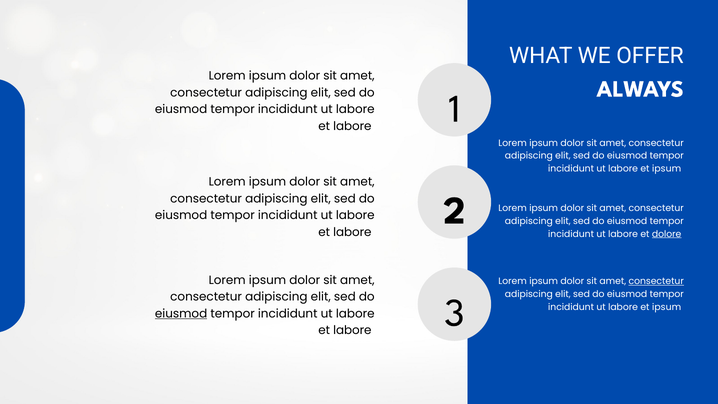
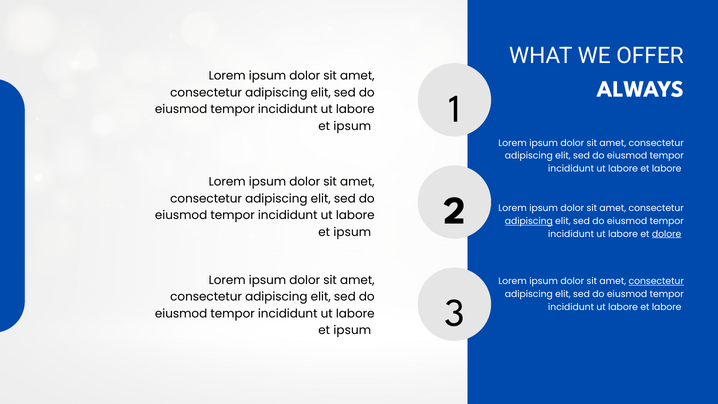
labore: labore -> ipsum (352, 126)
ipsum: ipsum -> labore (667, 169)
adipiscing underline: none -> present (529, 221)
labore: labore -> ipsum (352, 232)
ipsum: ipsum -> labore (667, 307)
eiusmod underline: present -> none (181, 314)
labore: labore -> ipsum (352, 330)
